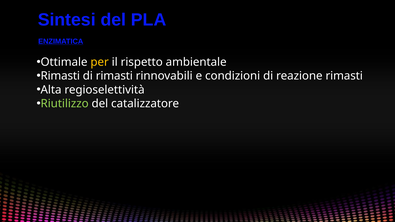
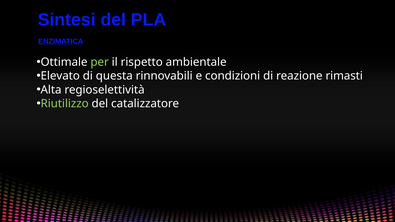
per colour: yellow -> light green (100, 62)
Rimasti: Rimasti -> Elevato (60, 76)
di rimasti: rimasti -> questa (114, 76)
